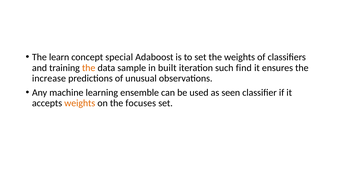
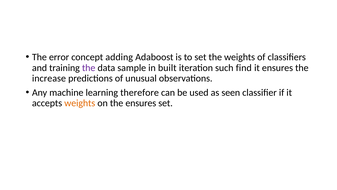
learn: learn -> error (59, 57)
special: special -> adding (119, 57)
the colour: orange -> purple (89, 68)
ensemble: ensemble -> therefore (140, 92)
the focuses: focuses -> ensures (141, 103)
